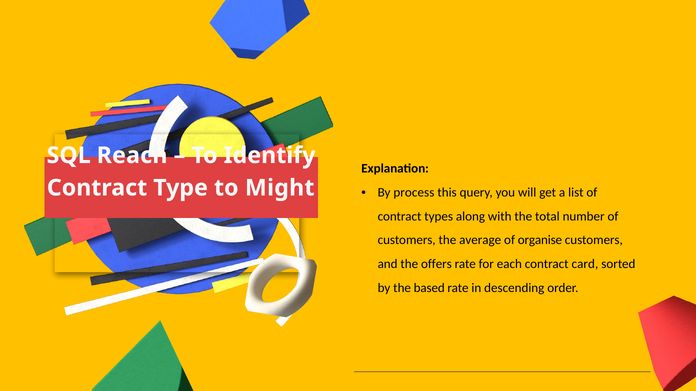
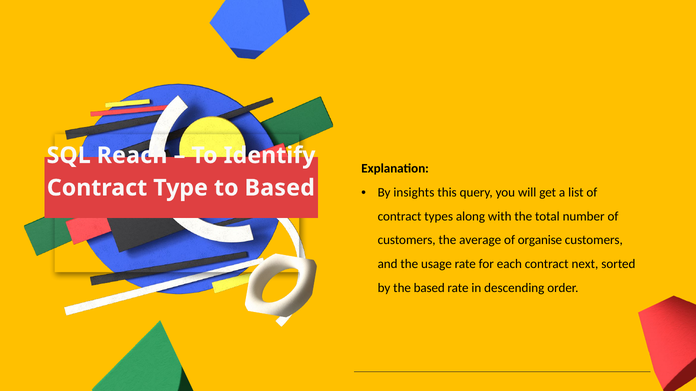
to Might: Might -> Based (280, 188)
process: process -> insights (414, 193)
offers: offers -> usage (436, 264)
card: card -> next (585, 264)
